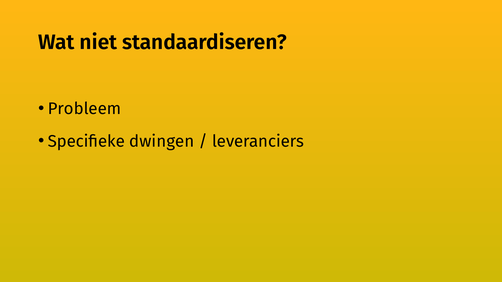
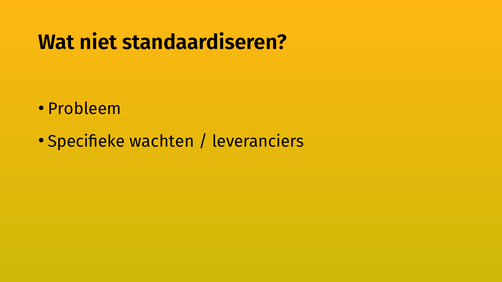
dwingen: dwingen -> wachten (162, 141)
